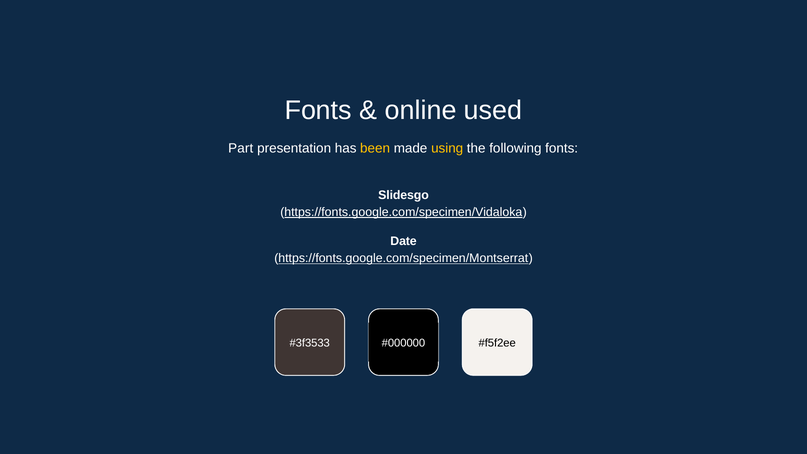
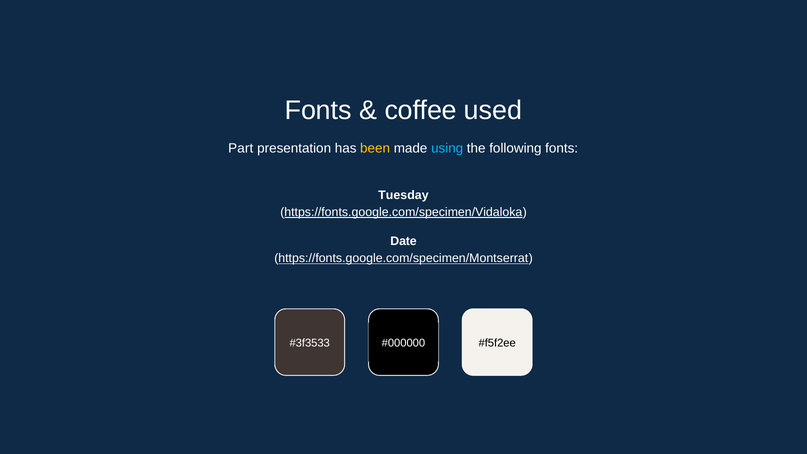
online: online -> coffee (421, 110)
using colour: yellow -> light blue (447, 148)
Slidesgo: Slidesgo -> Tuesday (403, 195)
